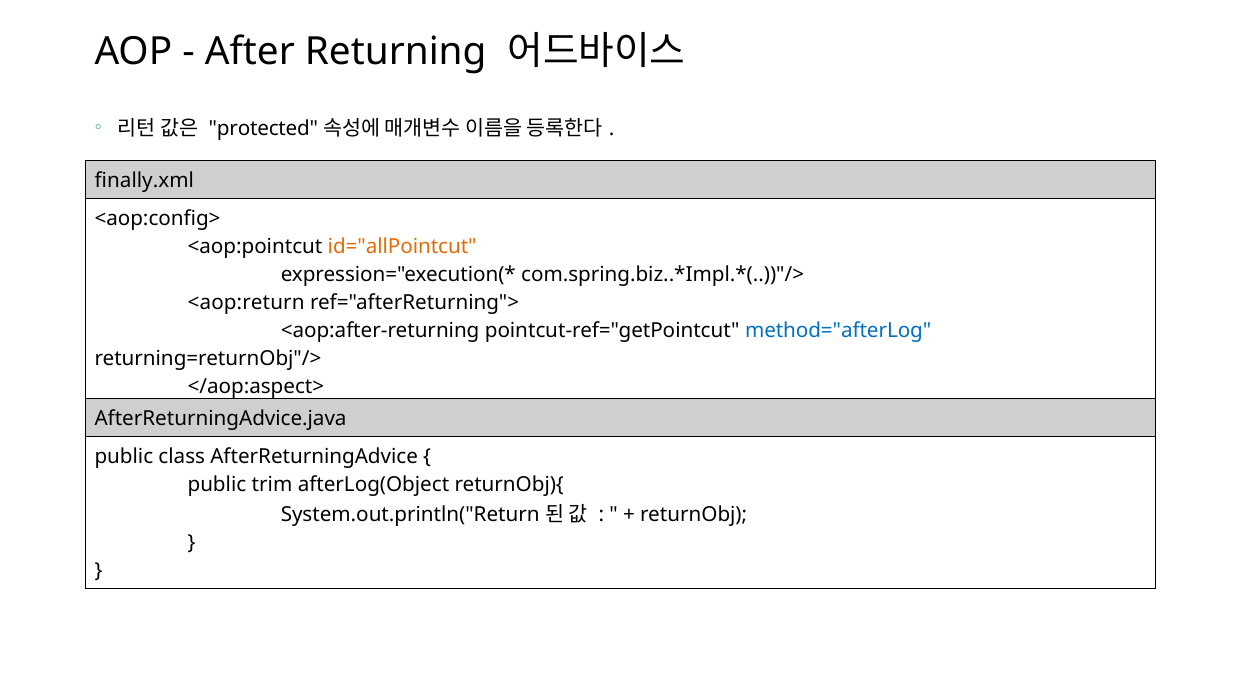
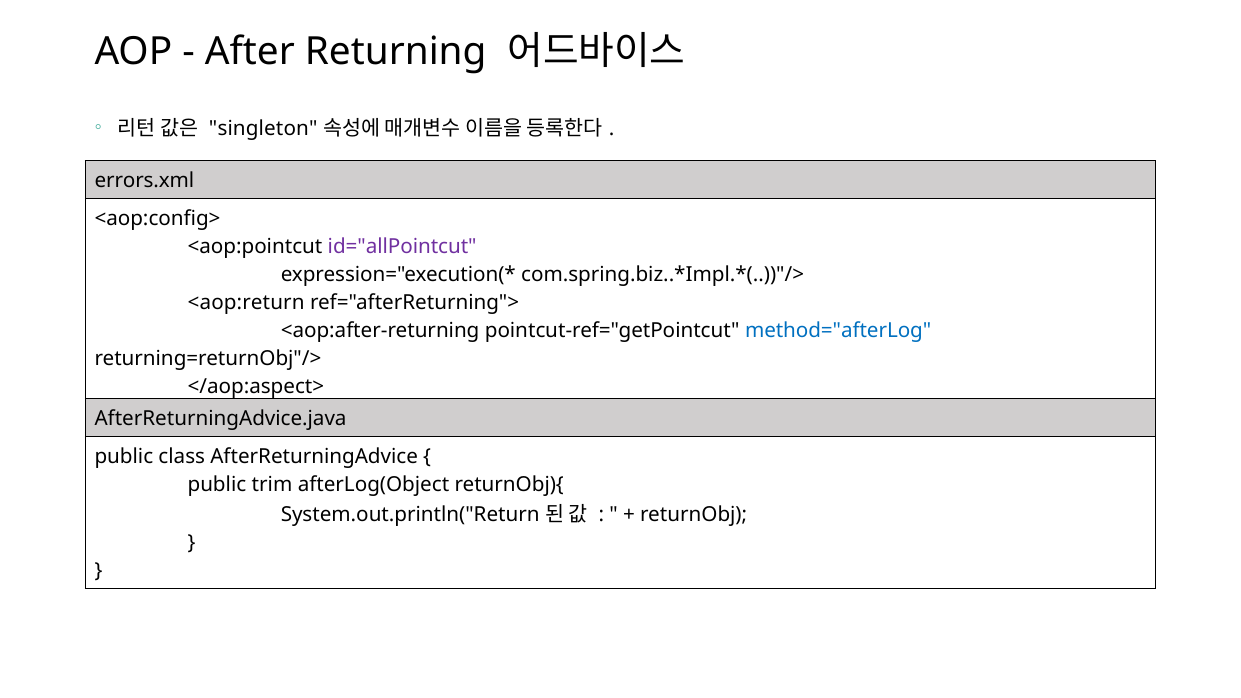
protected: protected -> singleton (263, 129)
finally.xml: finally.xml -> errors.xml (144, 181)
id="allPointcut colour: orange -> purple (402, 247)
